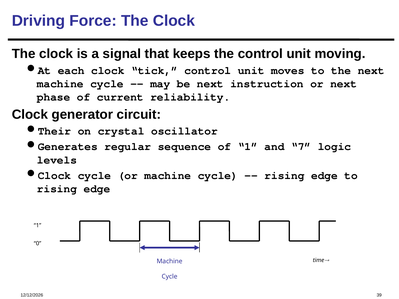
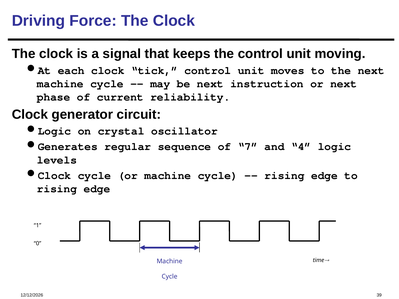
Their: Their -> Logic (54, 131)
of 1: 1 -> 7 (248, 147)
7: 7 -> 4 (301, 147)
